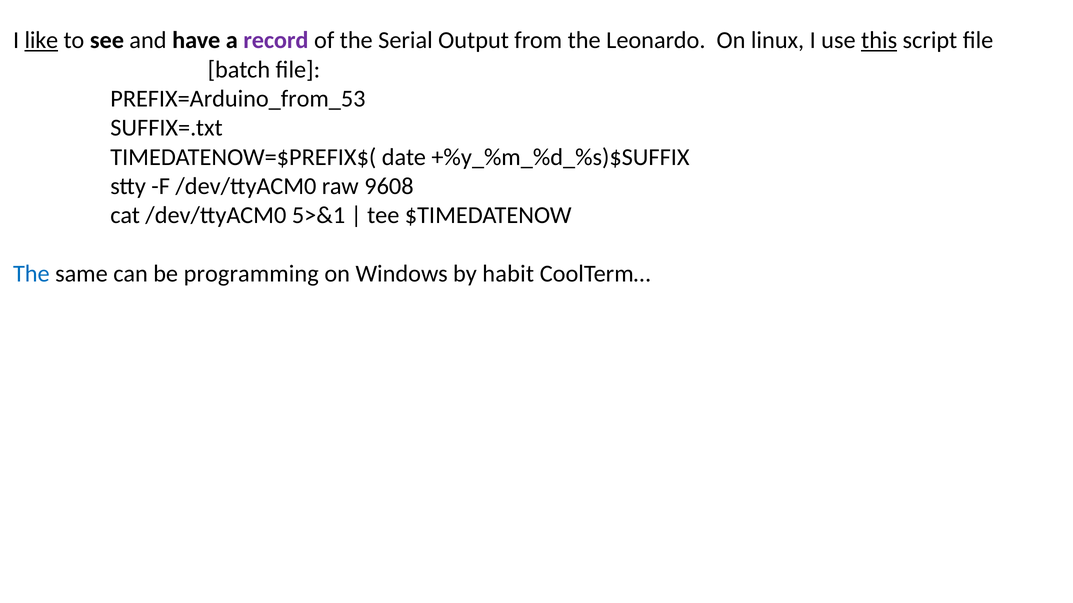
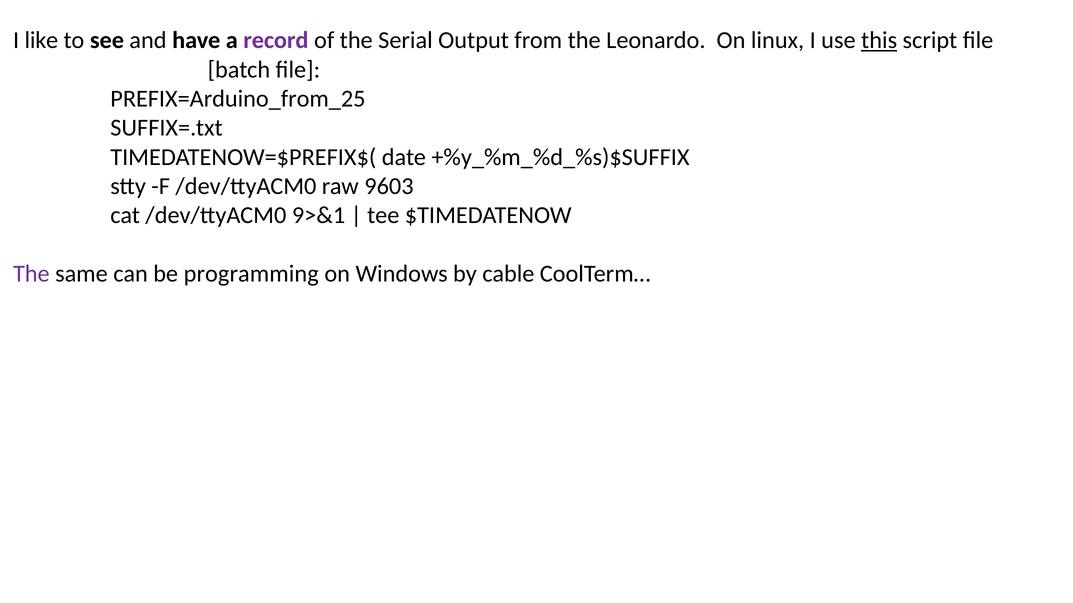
like underline: present -> none (41, 40)
PREFIX=Arduino_from_53: PREFIX=Arduino_from_53 -> PREFIX=Arduino_from_25 (238, 99)
9608: 9608 -> 9603 (389, 186)
5>&1: 5>&1 -> 9>&1 (319, 216)
The colour: blue -> purple (31, 274)
habit: habit -> cable (508, 274)
